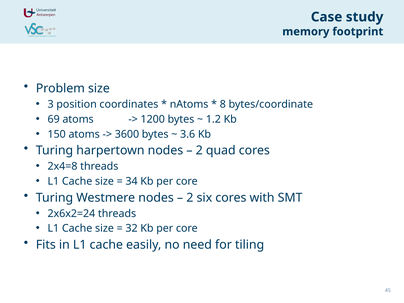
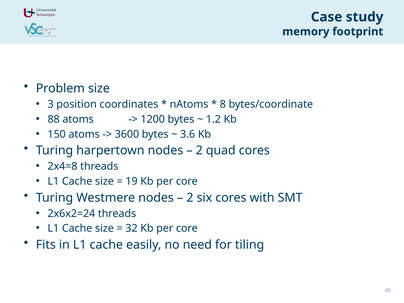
69: 69 -> 88 (54, 119)
34: 34 -> 19 (132, 181)
